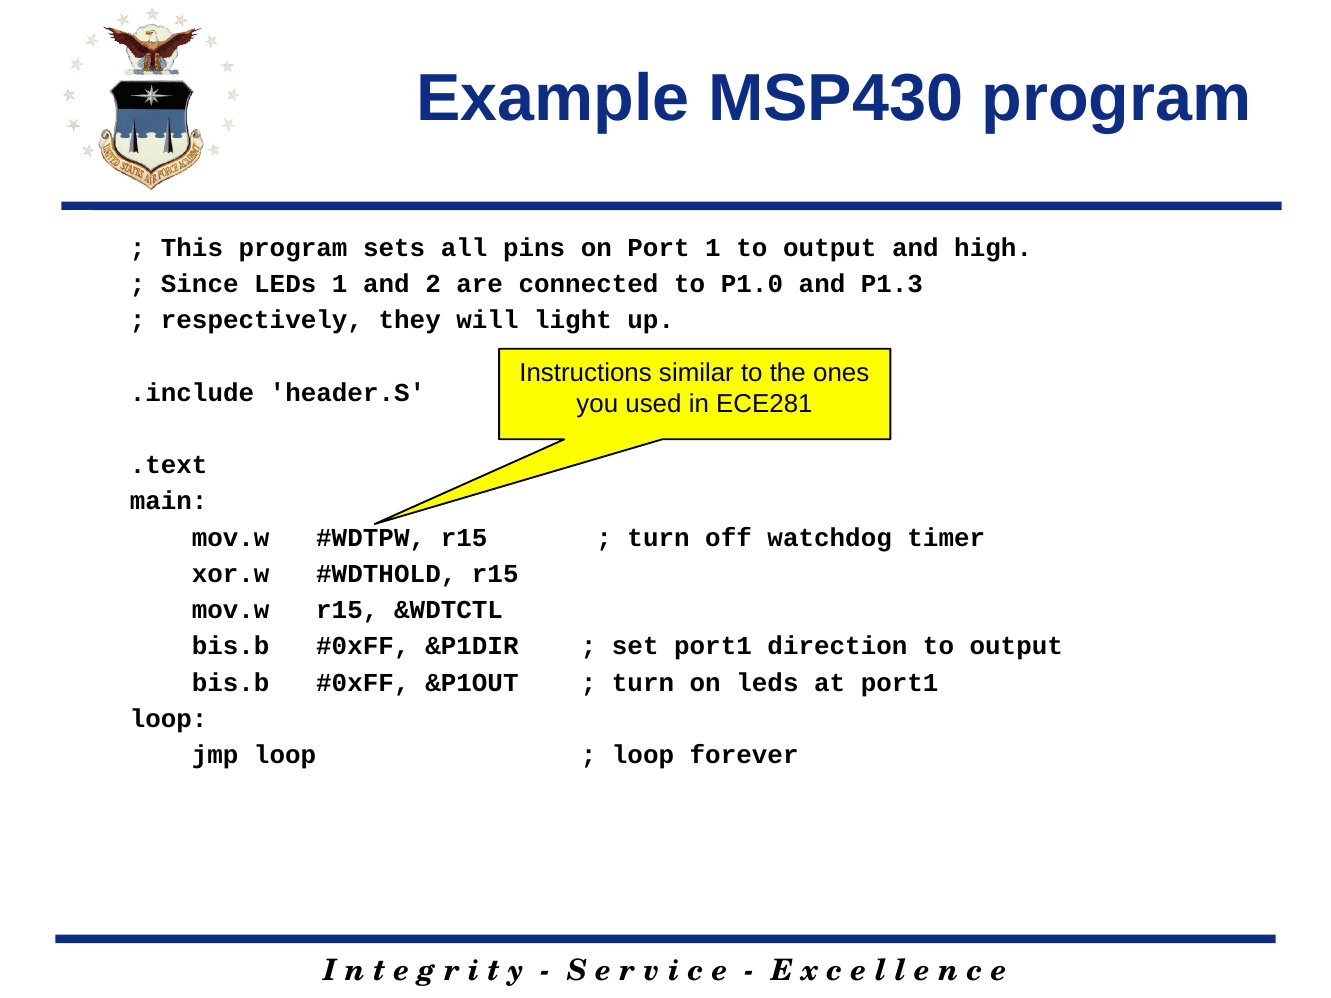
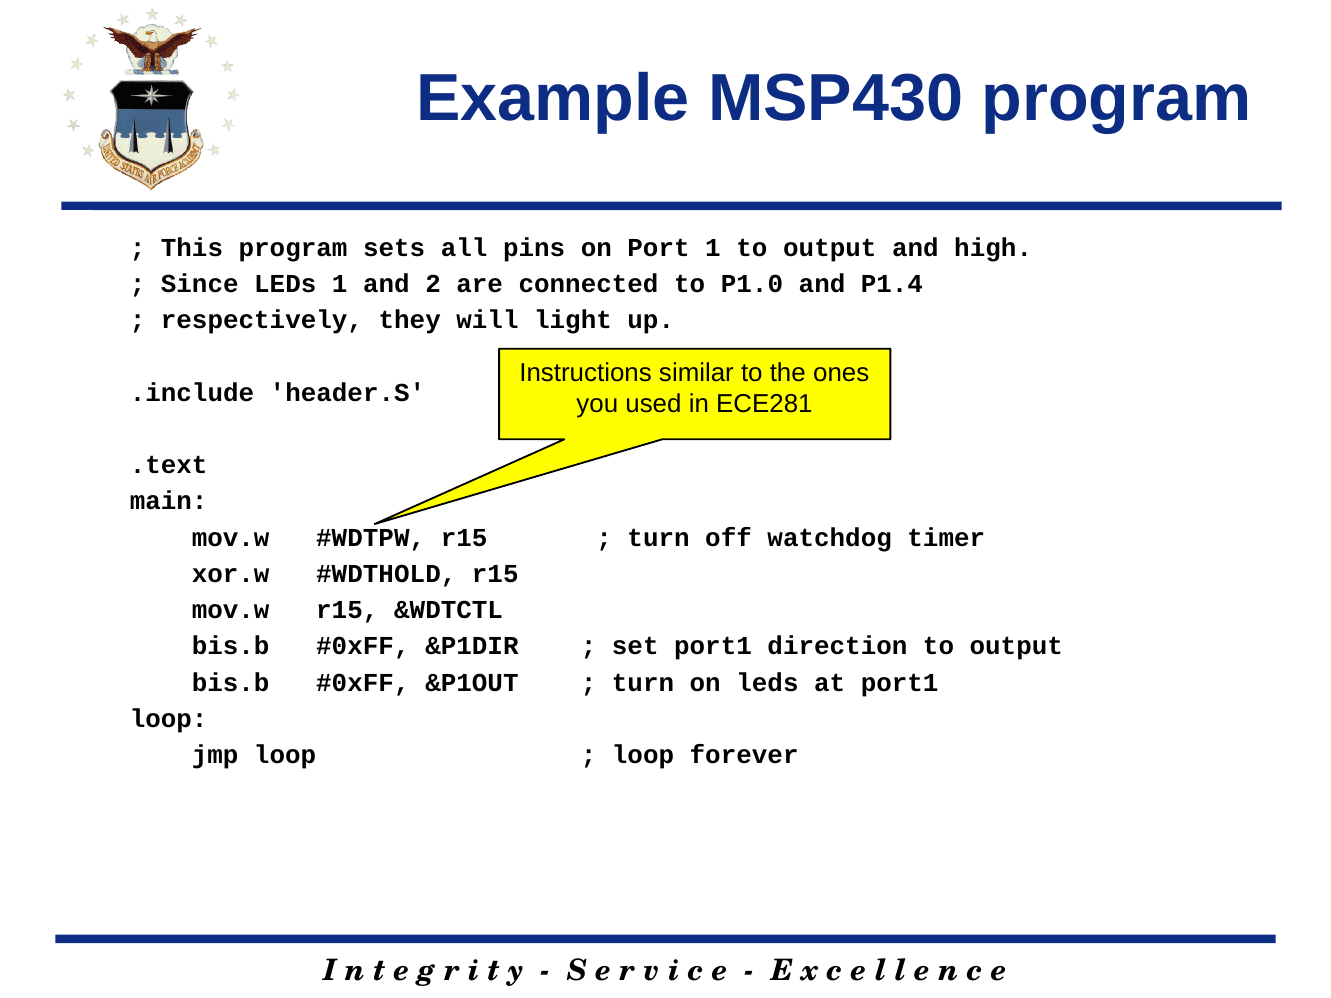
P1.3: P1.3 -> P1.4 (892, 284)
